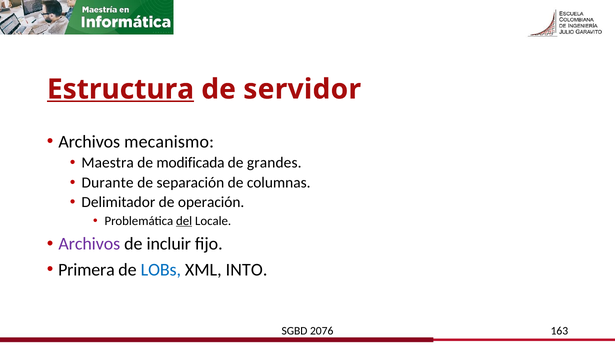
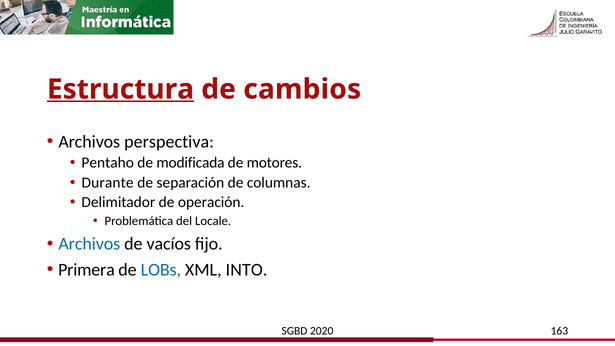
servidor: servidor -> cambios (302, 89)
mecanismo: mecanismo -> perspectiva (169, 142)
Maestra: Maestra -> Pentaho (108, 163)
grandes: grandes -> motores (274, 163)
del underline: present -> none (184, 221)
Archivos colour: purple -> blue (89, 244)
incluir: incluir -> vacíos (169, 244)
2076: 2076 -> 2020 (322, 331)
